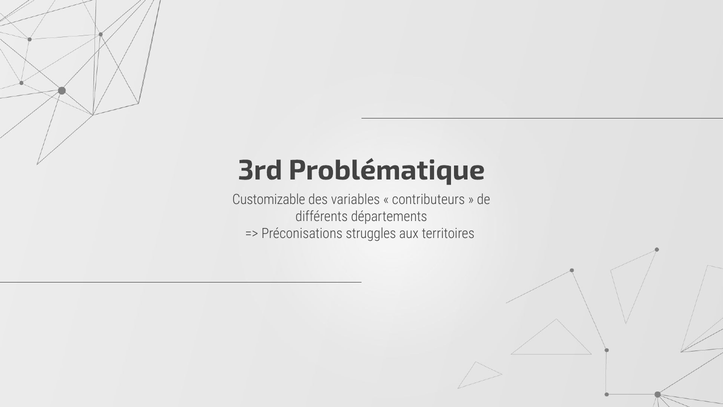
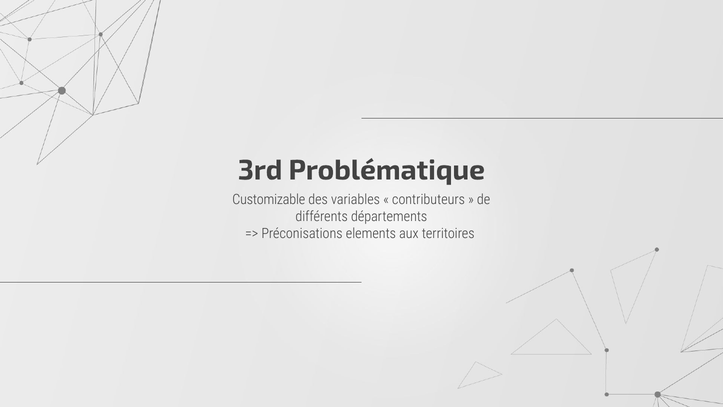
struggles: struggles -> elements (371, 233)
